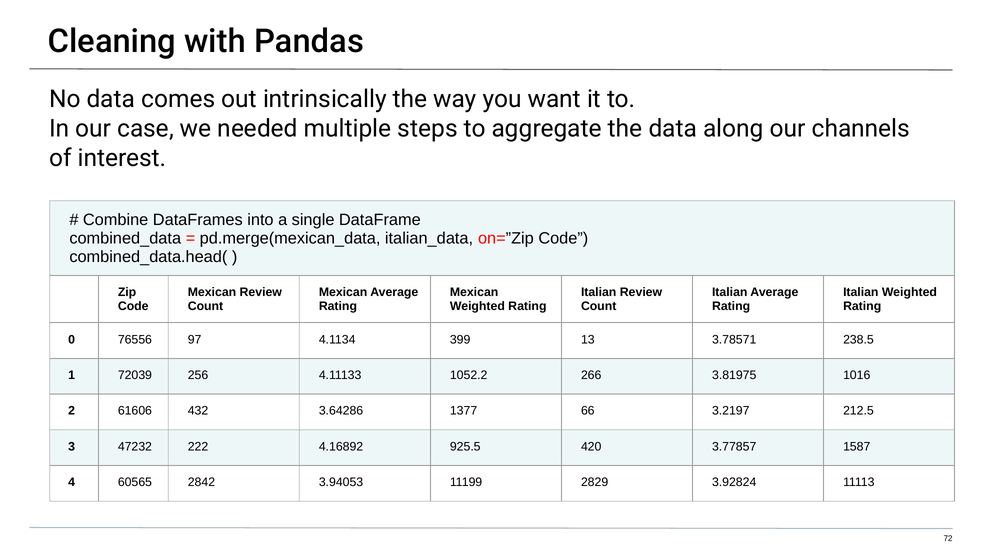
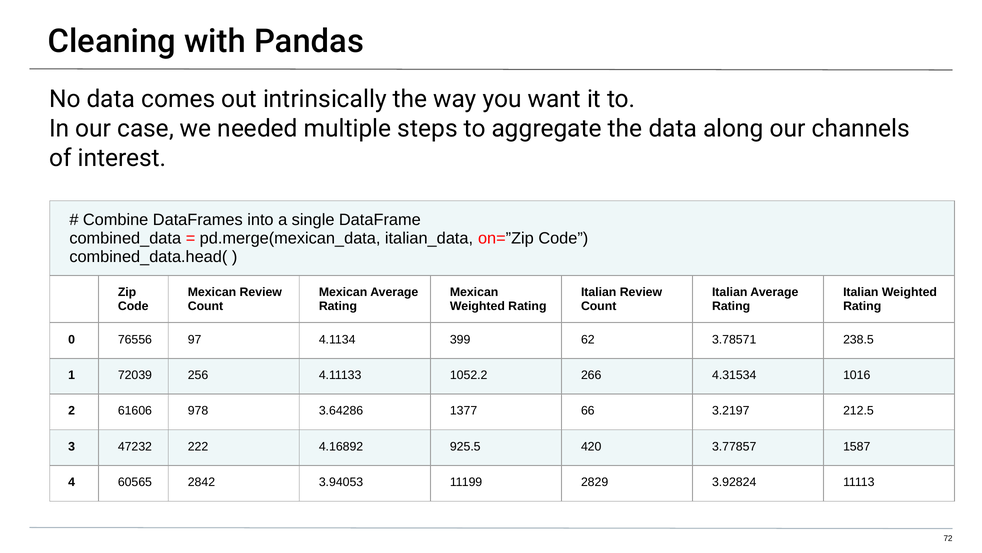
13: 13 -> 62 (588, 339)
3.81975: 3.81975 -> 4.31534 (734, 375)
432: 432 -> 978 (198, 410)
